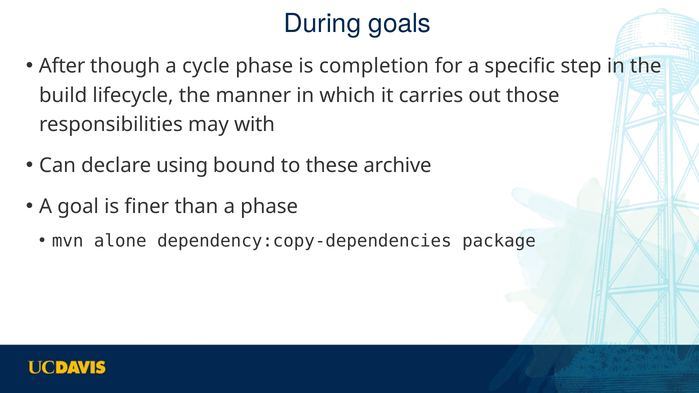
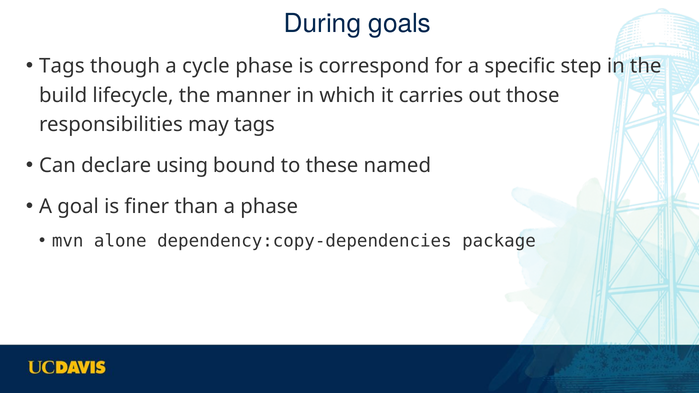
After: After -> Tags (62, 66)
completion: completion -> correspond (374, 66)
may with: with -> tags (255, 125)
archive: archive -> named (397, 166)
